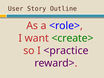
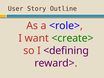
<practice: <practice -> <defining (66, 51)
